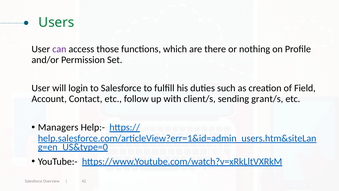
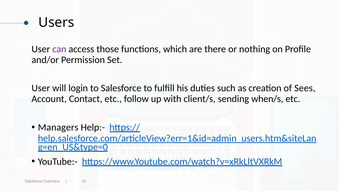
Users colour: green -> black (56, 22)
Field: Field -> Sees (305, 88)
grant/s: grant/s -> when/s (267, 99)
